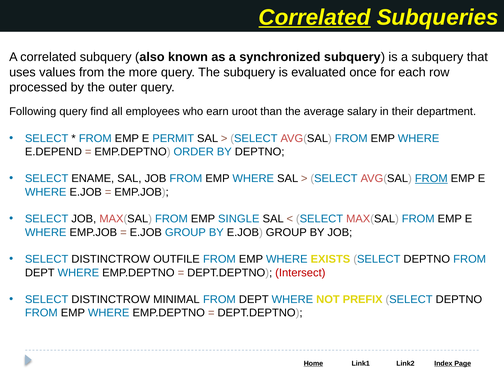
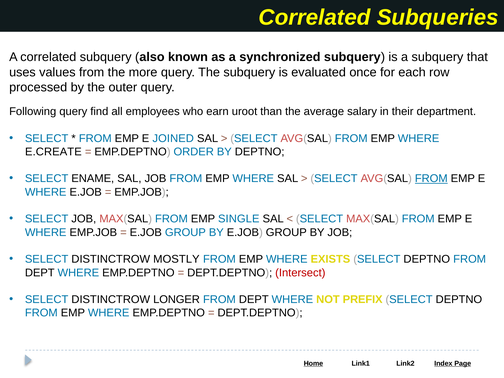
Correlated underline: present -> none (315, 17)
PERMIT: PERMIT -> JOINED (173, 138)
E.DEPEND: E.DEPEND -> E.CREATE (53, 152)
OUTFILE: OUTFILE -> MOSTLY (176, 259)
MINIMAL: MINIMAL -> LONGER (177, 300)
